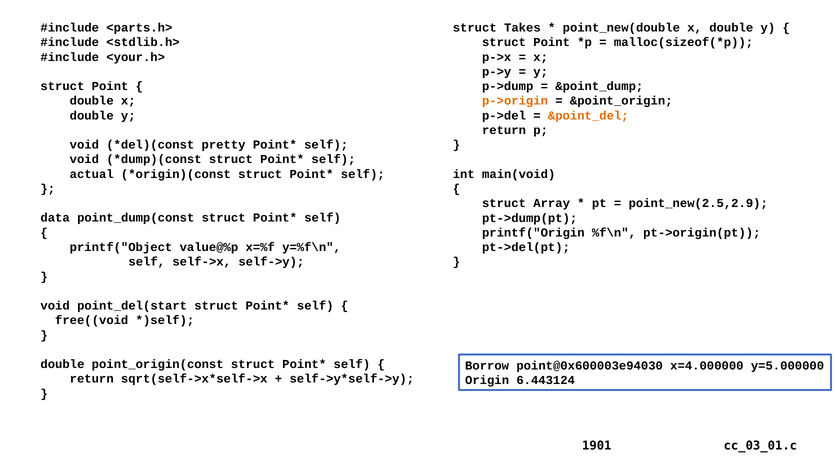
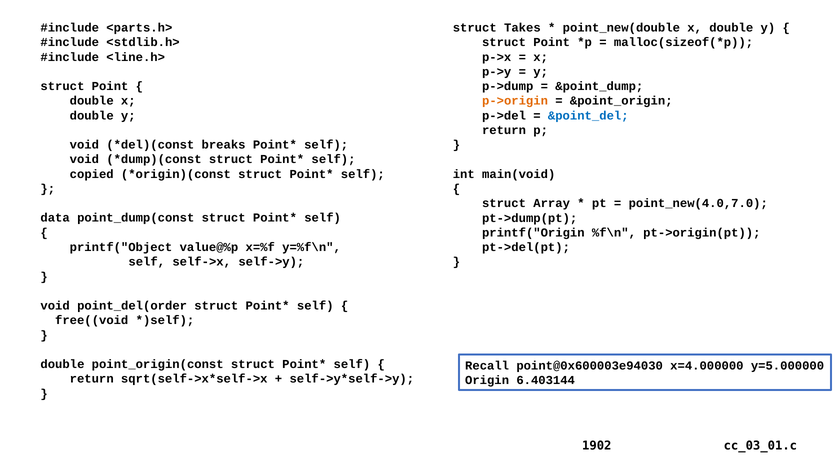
<your.h>: <your.h> -> <line.h> (136, 57)
&point_del colour: orange -> blue (588, 116)
pretty: pretty -> breaks (224, 145)
actual: actual -> copied (92, 174)
point_new(2.5,2.9: point_new(2.5,2.9 -> point_new(4.0,7.0 (698, 203)
point_del(start: point_del(start -> point_del(order (132, 306)
Borrow: Borrow -> Recall (487, 366)
6.443124: 6.443124 -> 6.403144 (546, 380)
1901: 1901 -> 1902 (597, 446)
